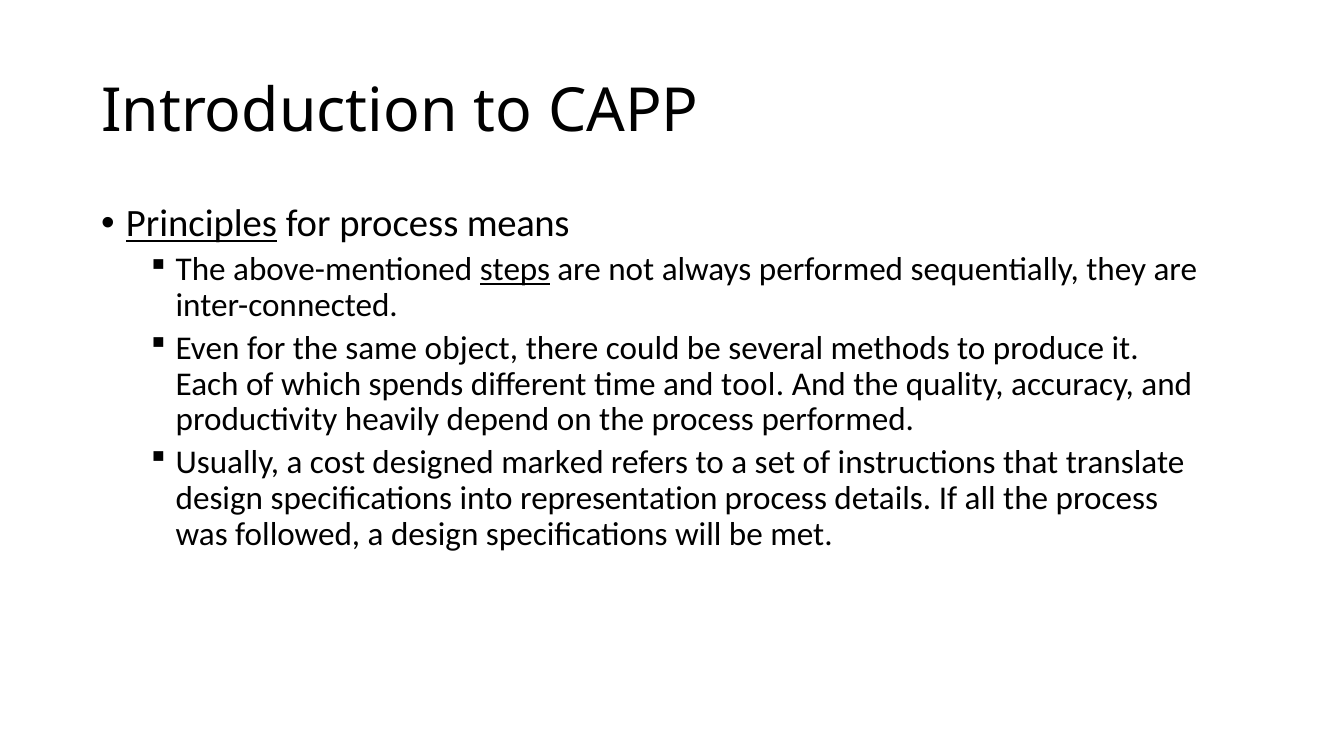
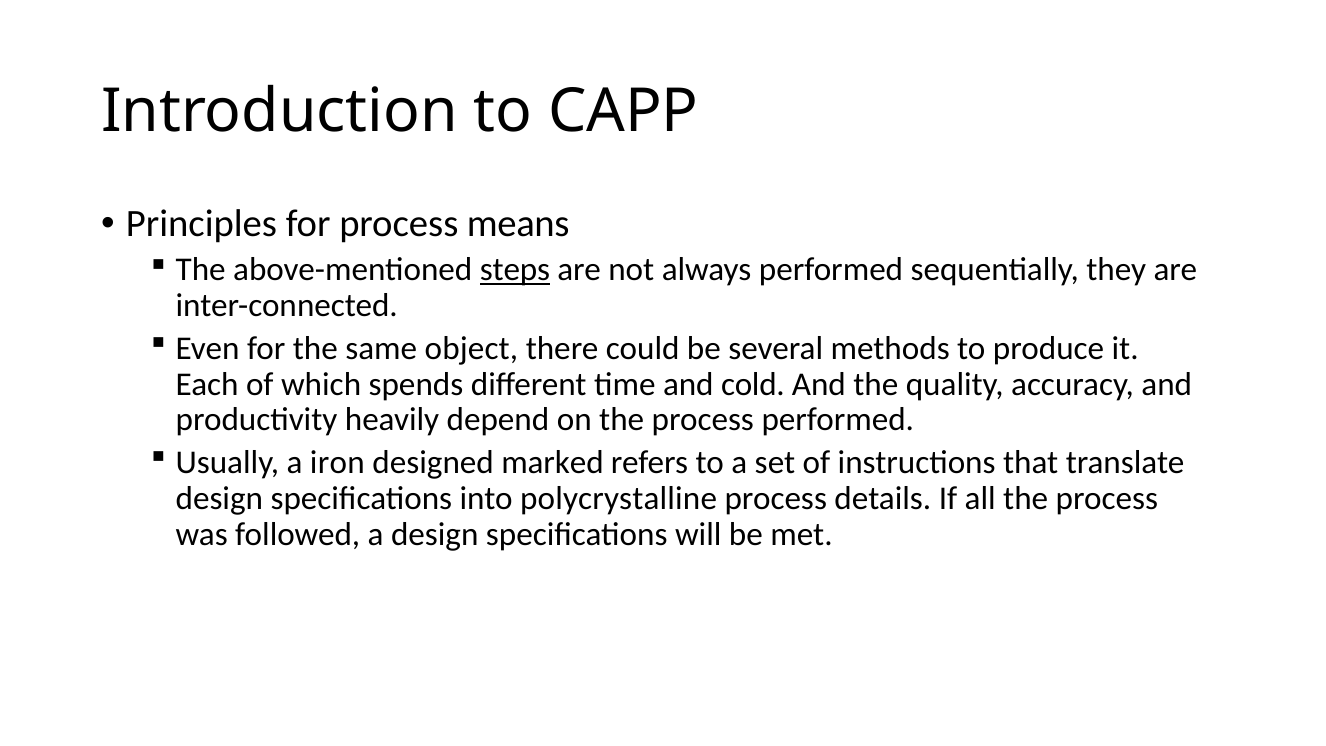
Principles underline: present -> none (202, 224)
tool: tool -> cold (753, 384)
cost: cost -> iron (337, 463)
representation: representation -> polycrystalline (619, 498)
